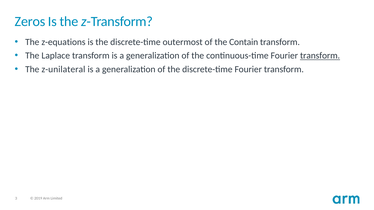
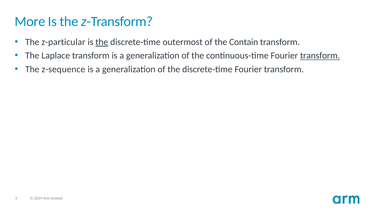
Zeros: Zeros -> More (30, 21)
z-equations: z-equations -> z-particular (63, 42)
the underline: none -> present (102, 42)
z-unilateral: z-unilateral -> z-sequence (63, 69)
